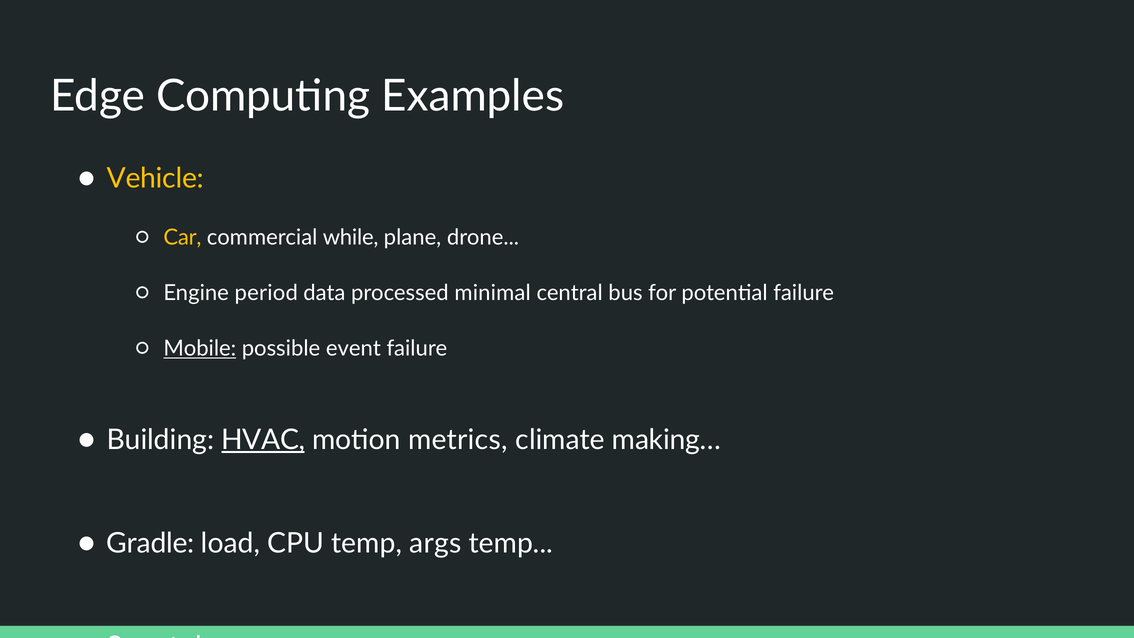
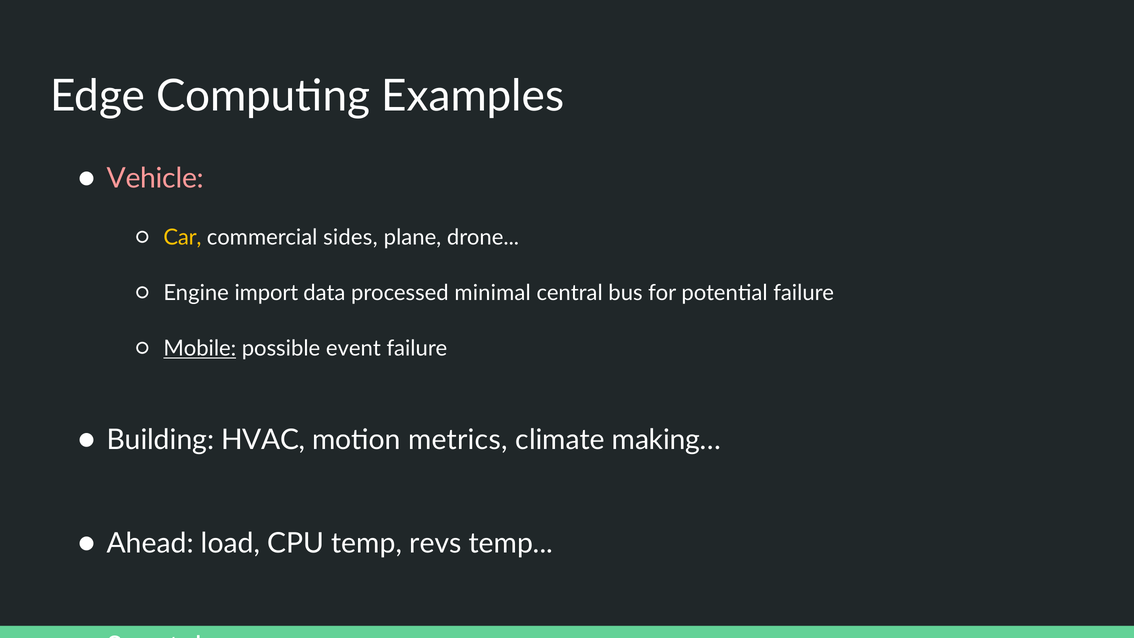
Vehicle colour: yellow -> pink (155, 178)
while: while -> sides (350, 237)
period: period -> import (266, 293)
HVAC underline: present -> none (263, 440)
Gradle: Gradle -> Ahead (150, 543)
args: args -> revs (435, 543)
